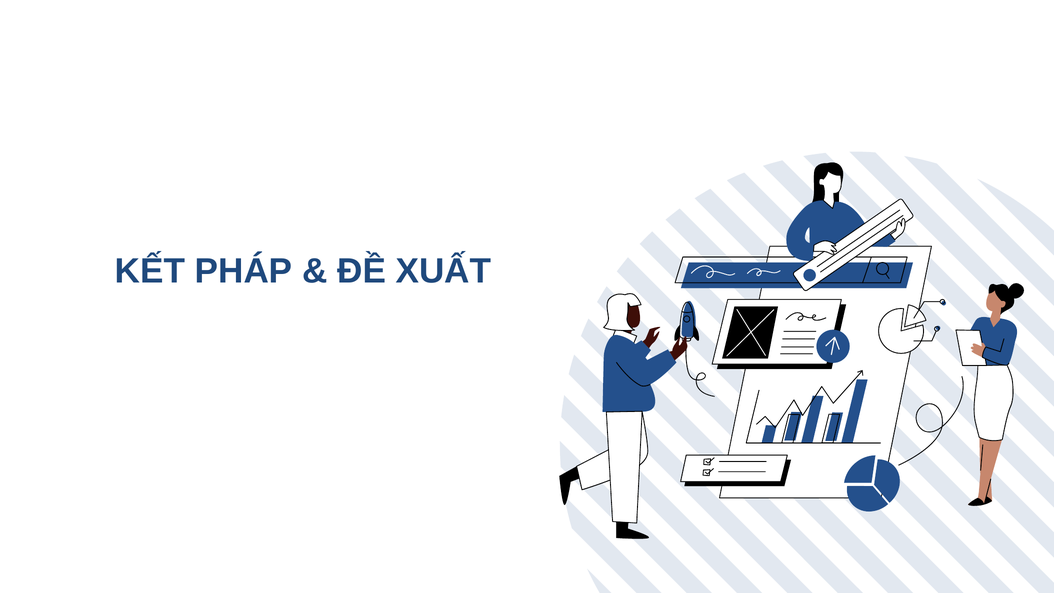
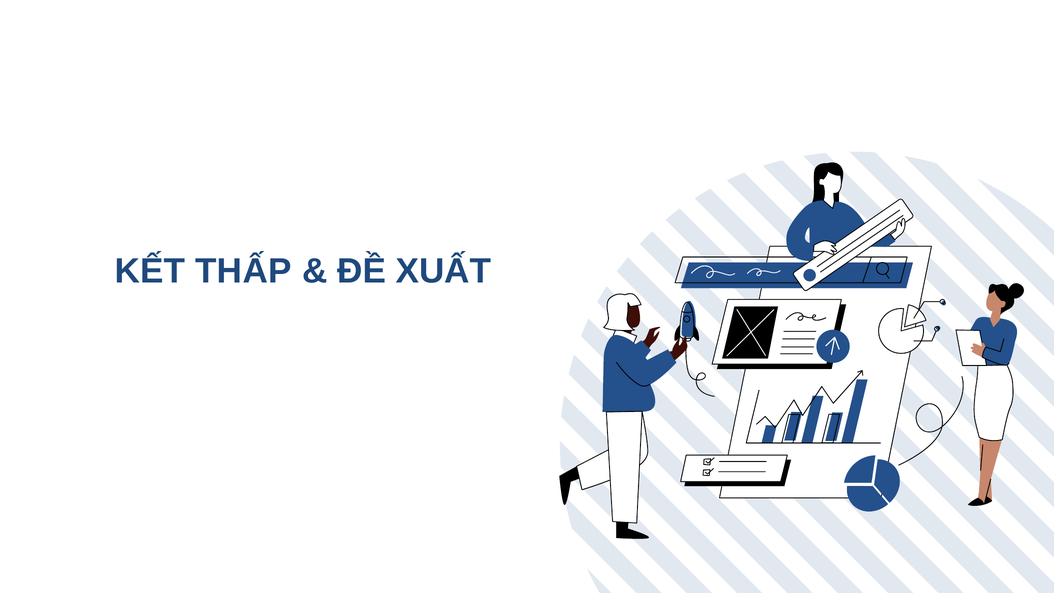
PHÁP: PHÁP -> THẤP (243, 271)
